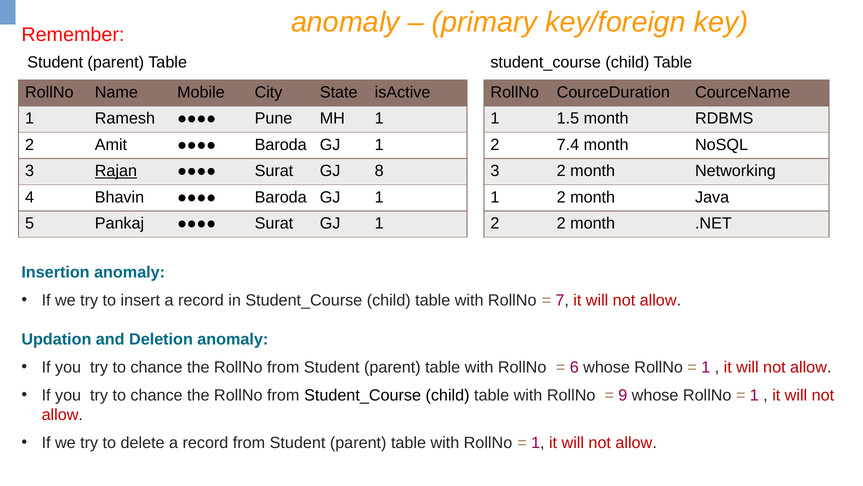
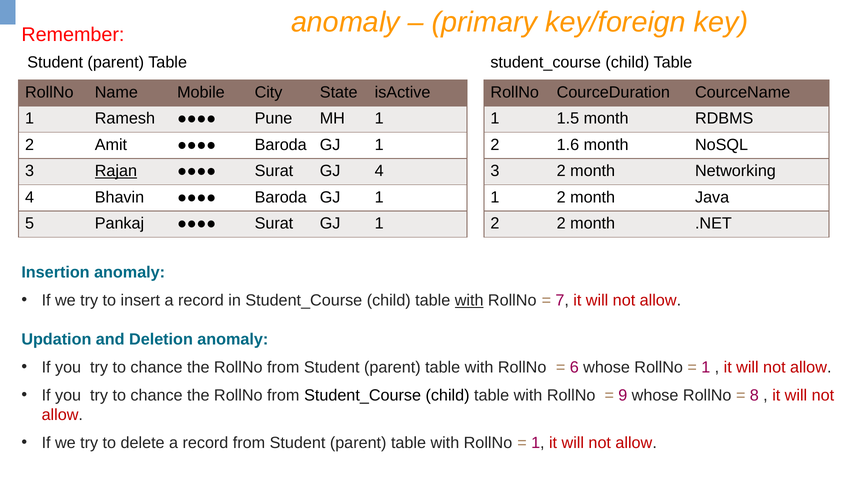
7.4: 7.4 -> 1.6 (568, 145)
GJ 8: 8 -> 4 (379, 171)
with underline: none -> present (469, 300)
1: 1 -> 8 (754, 395)
